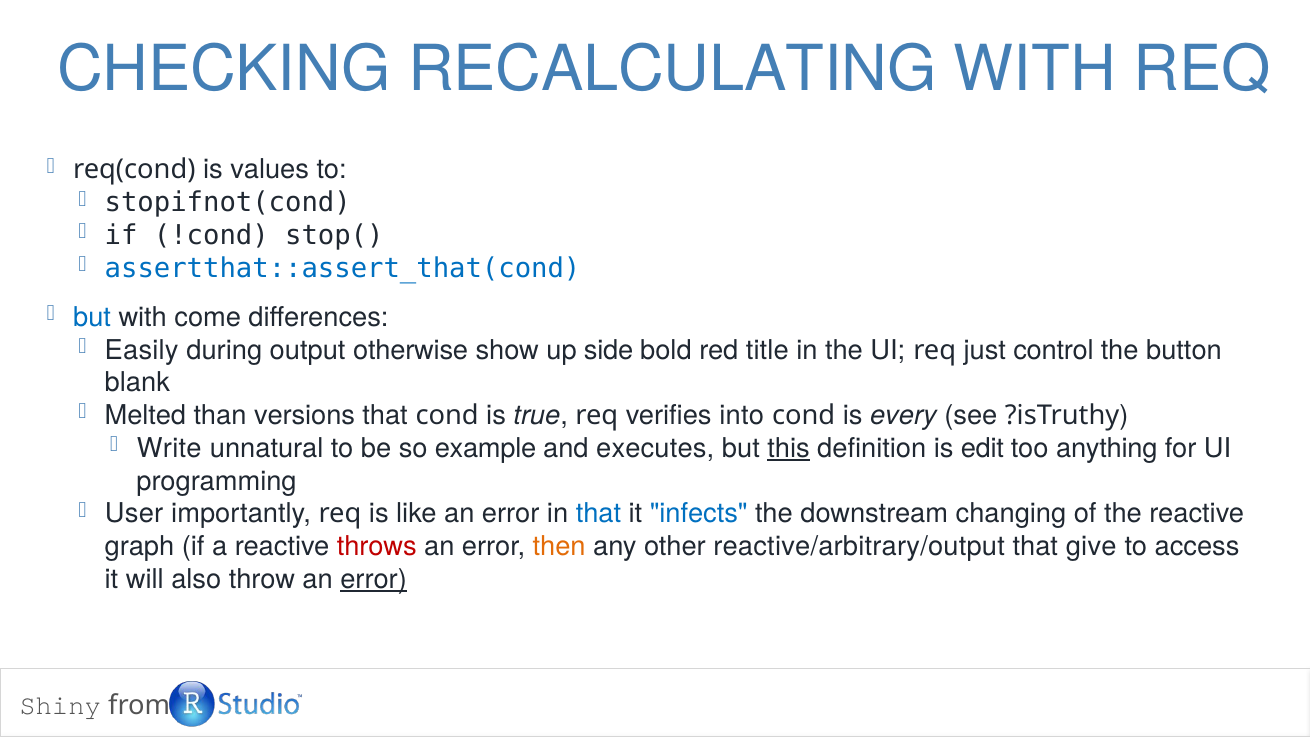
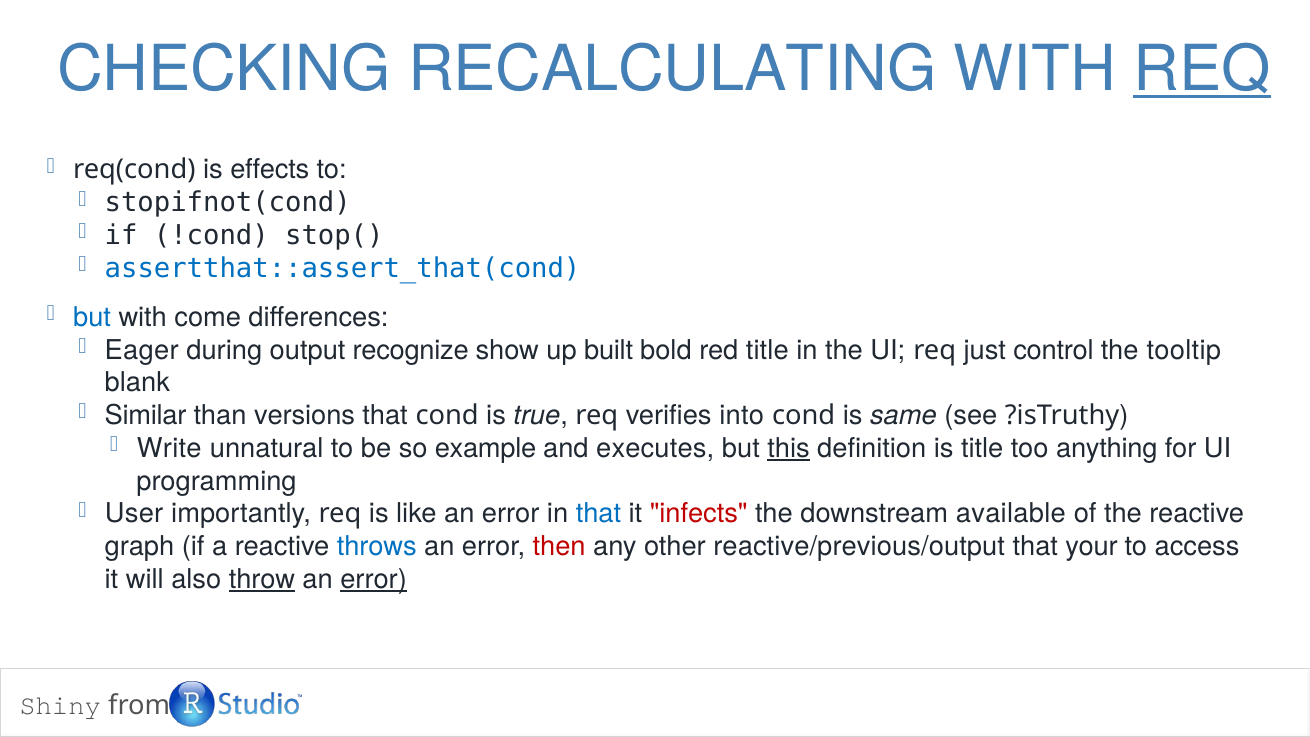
REQ underline: none -> present (1202, 69)
values: values -> effects (270, 170)
Easily: Easily -> Eager (142, 350)
otherwise: otherwise -> recognize (411, 350)
side: side -> built (609, 350)
button: button -> tooltip (1184, 350)
Melted: Melted -> Similar (146, 415)
every: every -> same (903, 415)
is edit: edit -> title (982, 448)
infects colour: blue -> red (699, 514)
changing: changing -> available (1011, 514)
throws colour: red -> blue (377, 546)
then colour: orange -> red (559, 546)
reactive/arbitrary/output: reactive/arbitrary/output -> reactive/previous/output (859, 546)
give: give -> your (1091, 546)
throw underline: none -> present (262, 579)
